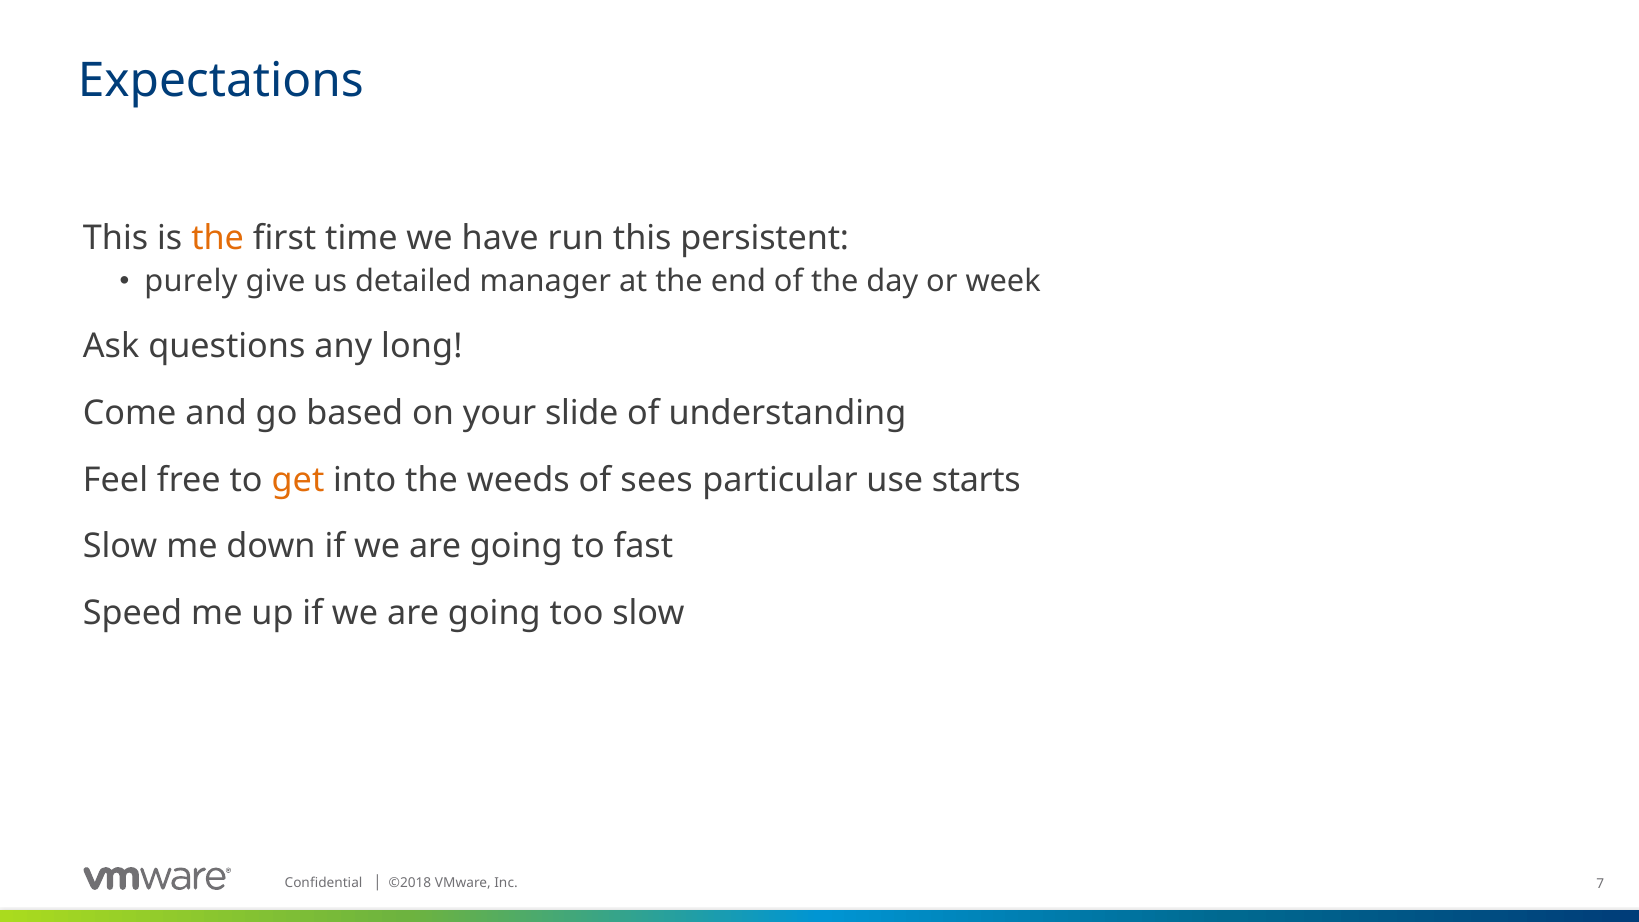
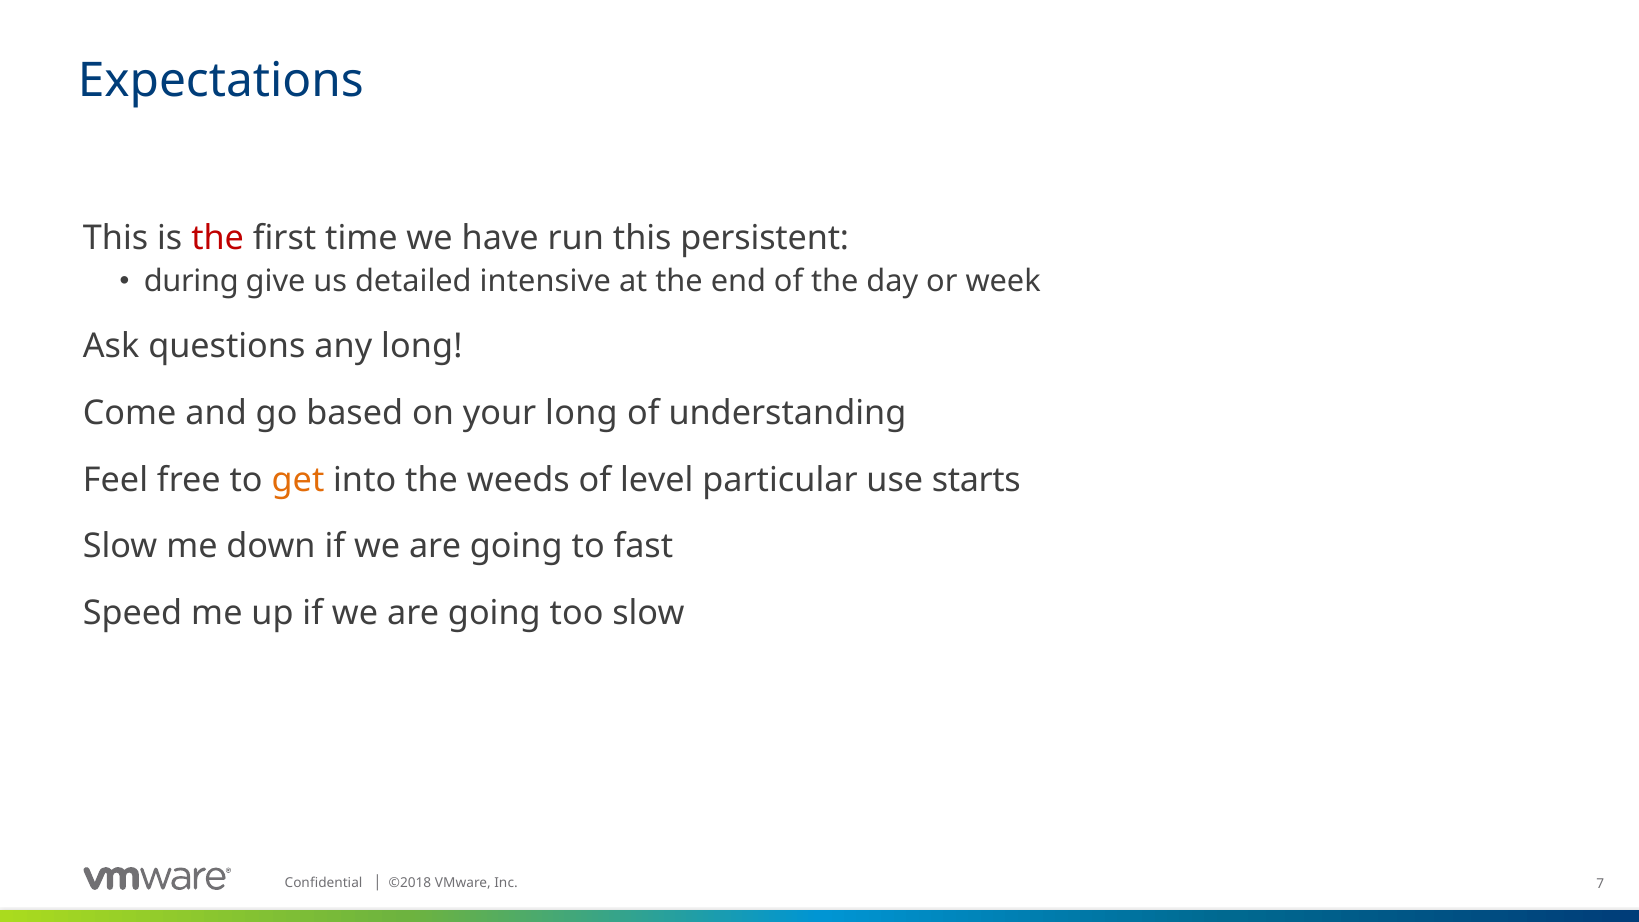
the colour: orange -> red (218, 238)
purely: purely -> during (191, 282)
manager: manager -> intensive (545, 282)
your slide: slide -> long (581, 413)
sees: sees -> level (657, 480)
